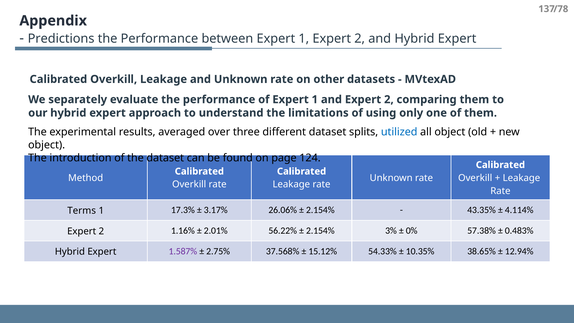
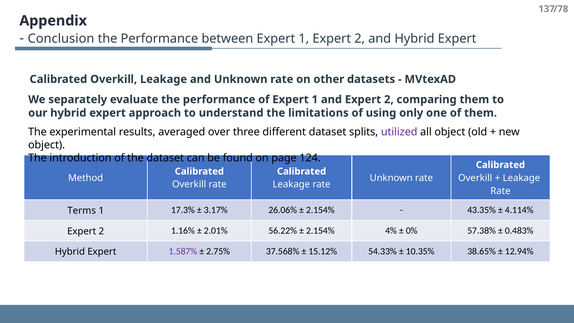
Predictions: Predictions -> Conclusion (61, 38)
utilized colour: blue -> purple (399, 132)
3%: 3% -> 4% (391, 231)
